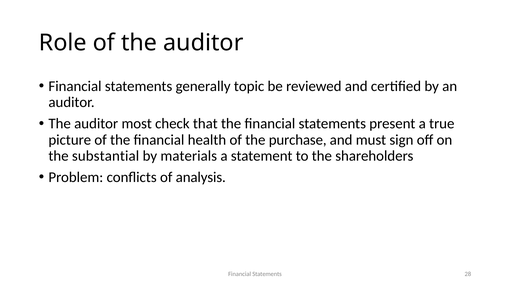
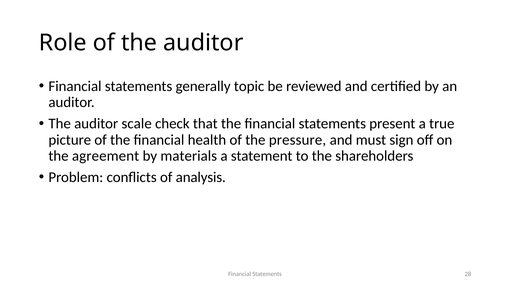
most: most -> scale (137, 124)
purchase: purchase -> pressure (298, 140)
substantial: substantial -> agreement (106, 156)
